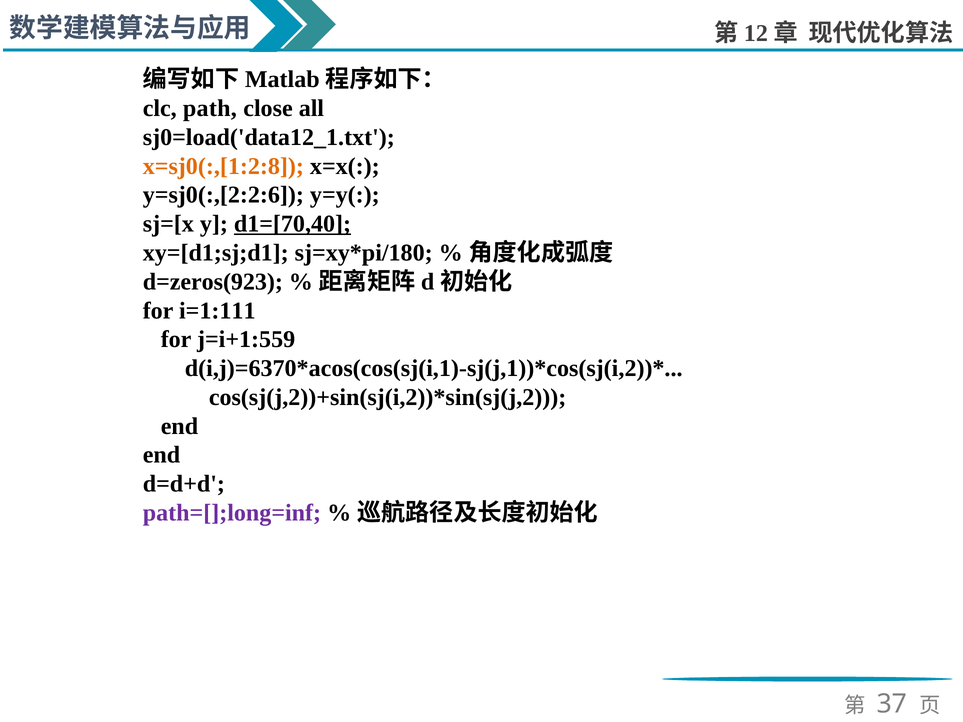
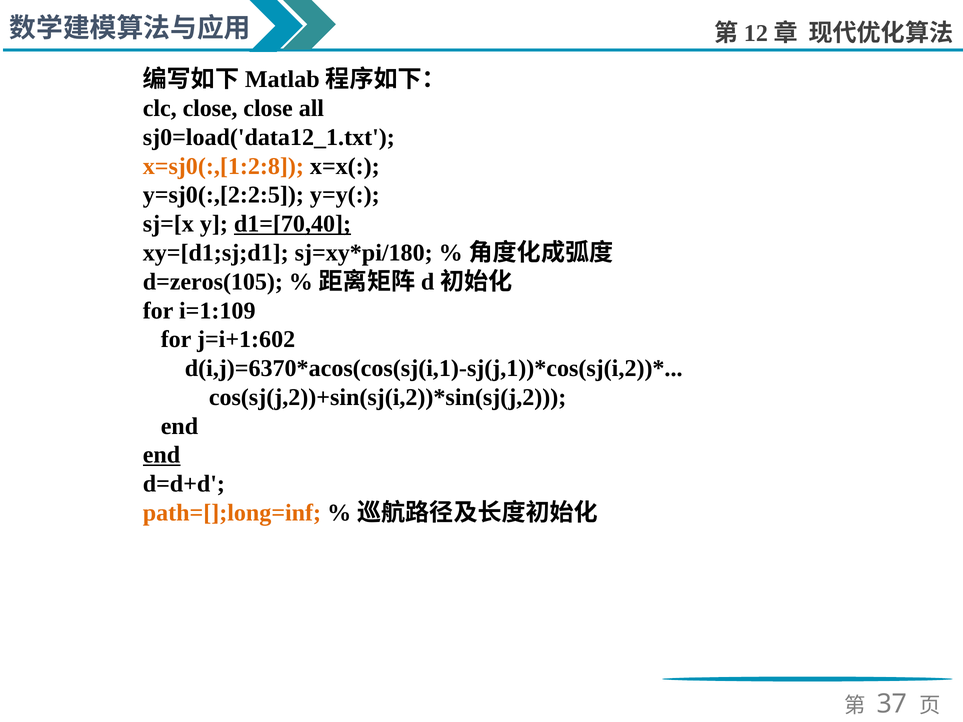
clc path: path -> close (210, 108)
y=sj0(:,[2:2:6: y=sj0(:,[2:2:6 -> y=sj0(:,[2:2:5 (223, 195)
d=zeros(923: d=zeros(923 -> d=zeros(105 (213, 282)
i=1:111: i=1:111 -> i=1:109 (217, 311)
j=i+1:559: j=i+1:559 -> j=i+1:602 (246, 340)
end underline: none -> present (162, 455)
path=[];long=inf colour: purple -> orange (232, 513)
